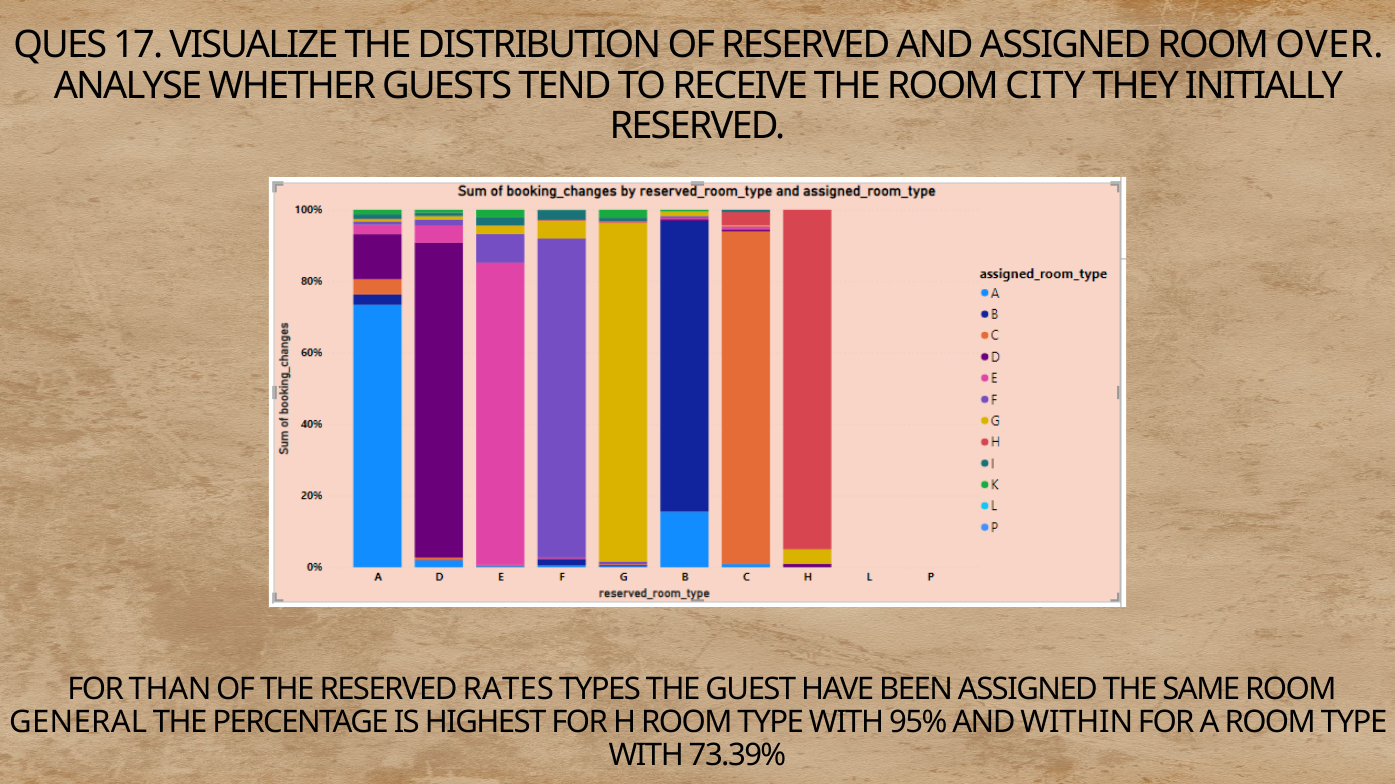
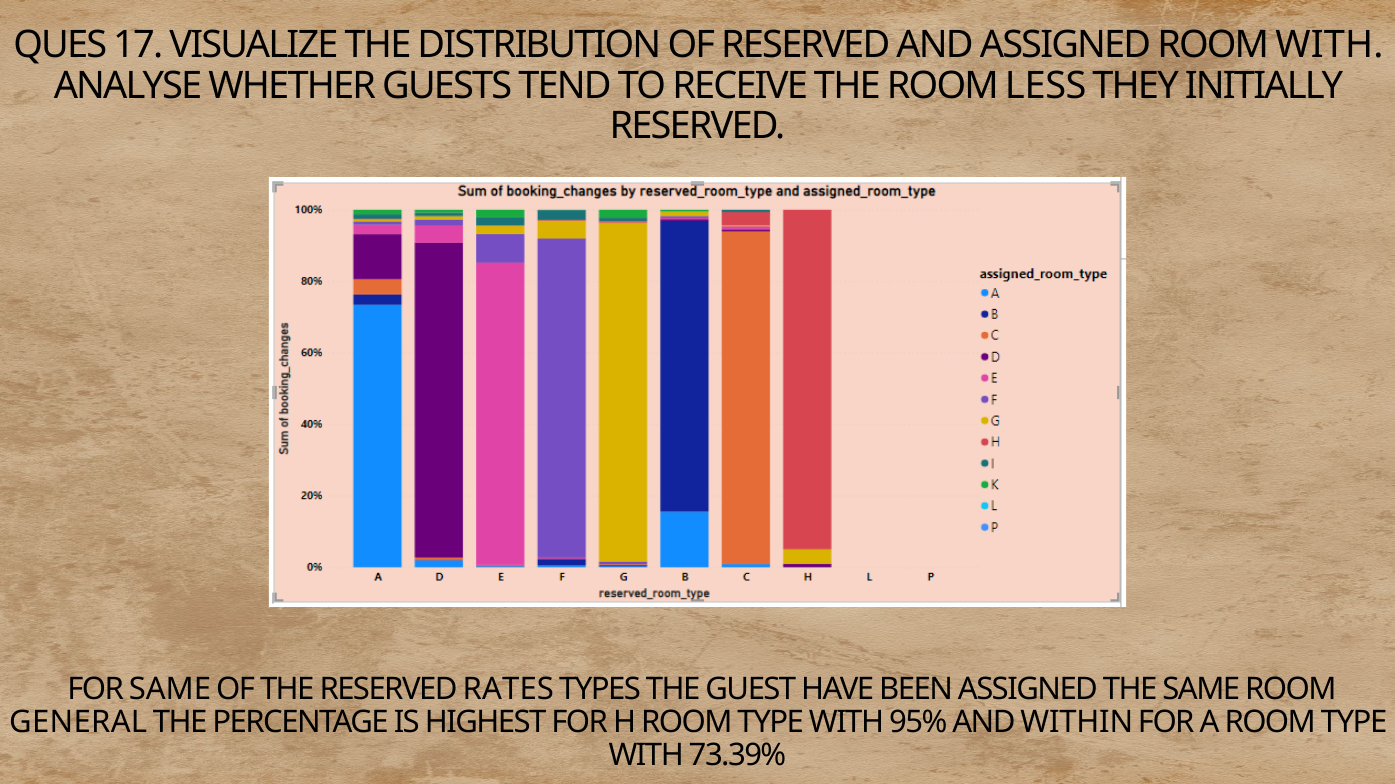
ROOM OVER: OVER -> WITH (1329, 45)
CITY: CITY -> LESS (1046, 86)
FOR THAN: THAN -> SAME (170, 690)
